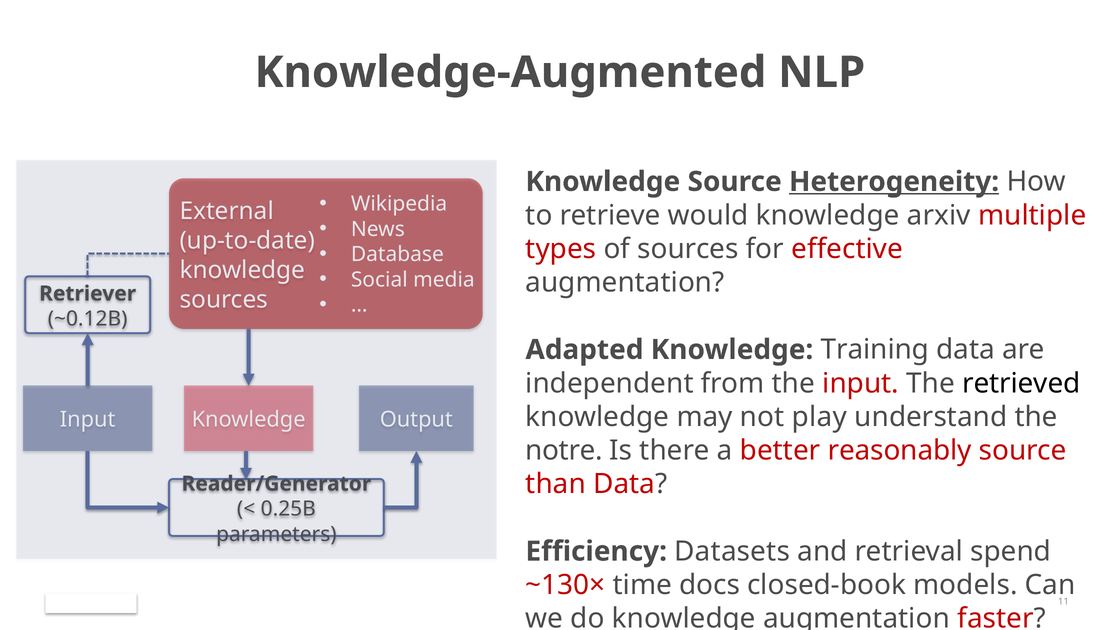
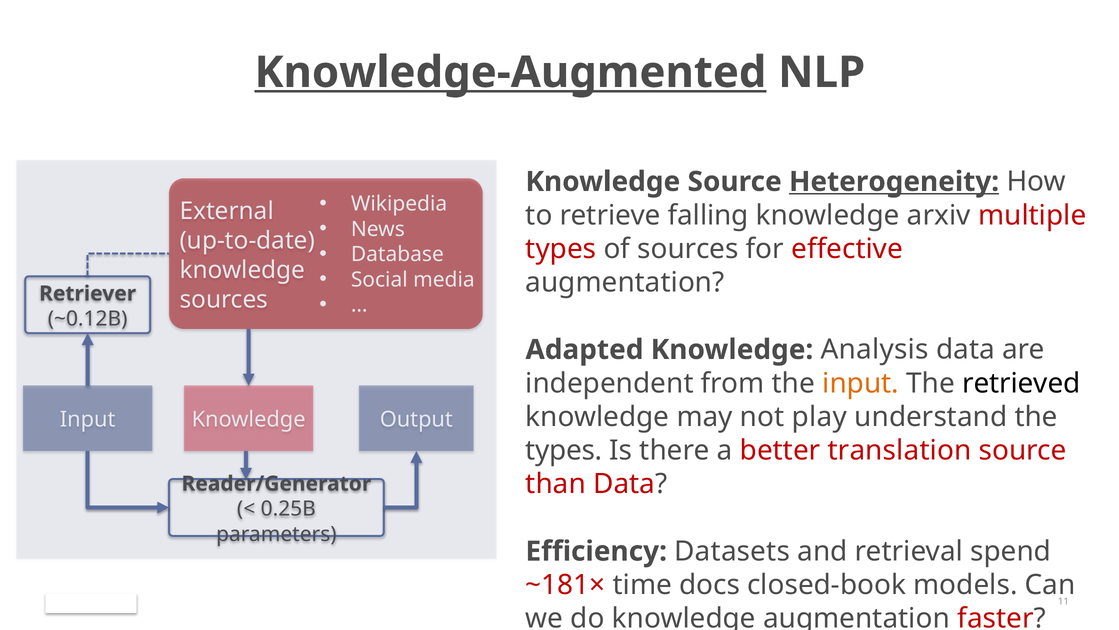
Knowledge-Augmented underline: none -> present (510, 72)
would: would -> falling (708, 215)
Training: Training -> Analysis (875, 349)
input colour: red -> orange (861, 383)
notre: notre -> types (564, 450)
reasonably: reasonably -> translation (900, 450)
~130×: ~130× -> ~181× (565, 584)
